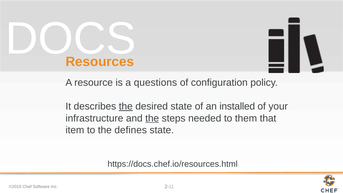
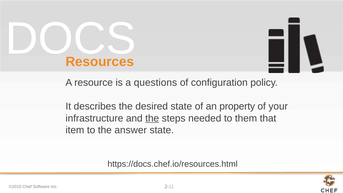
the underline: present -> none (126, 106)
installed: installed -> property (237, 106)
defines: defines -> answer (131, 130)
